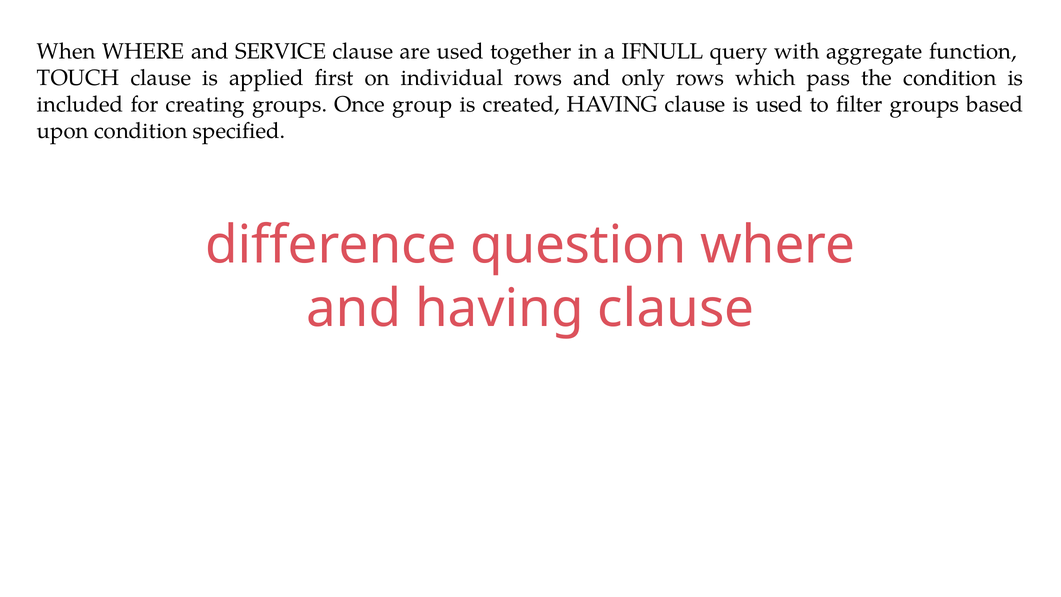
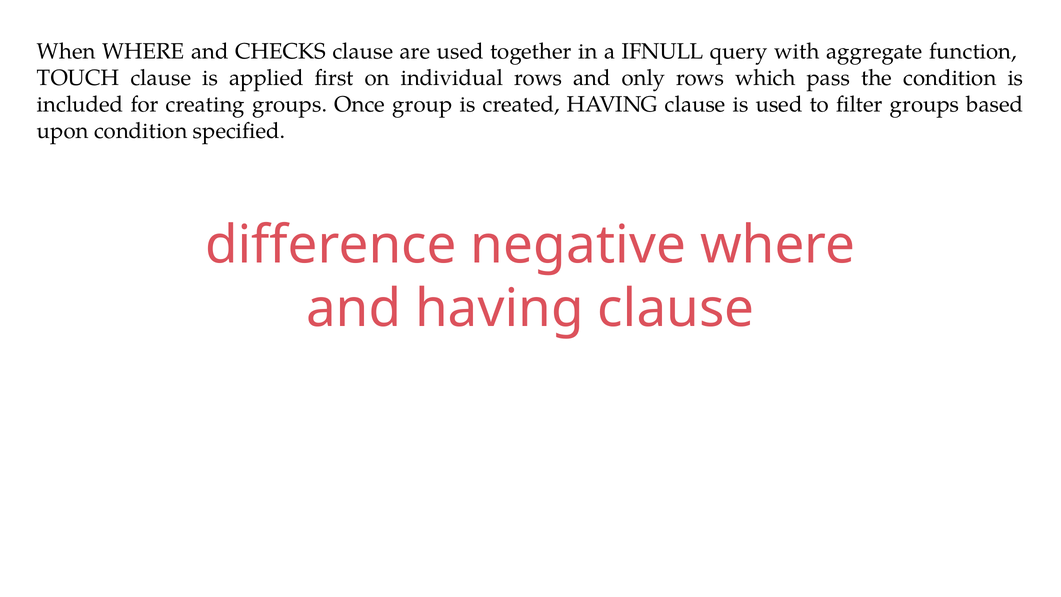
SERVICE: SERVICE -> CHECKS (281, 52)
question: question -> negative (578, 245)
